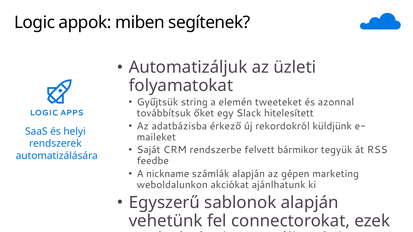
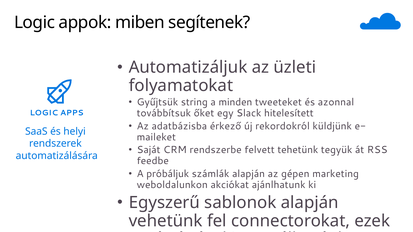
elemén: elemén -> minden (235, 102)
bármikor: bármikor -> tehetünk (298, 150)
nickname: nickname -> próbáljuk (168, 174)
